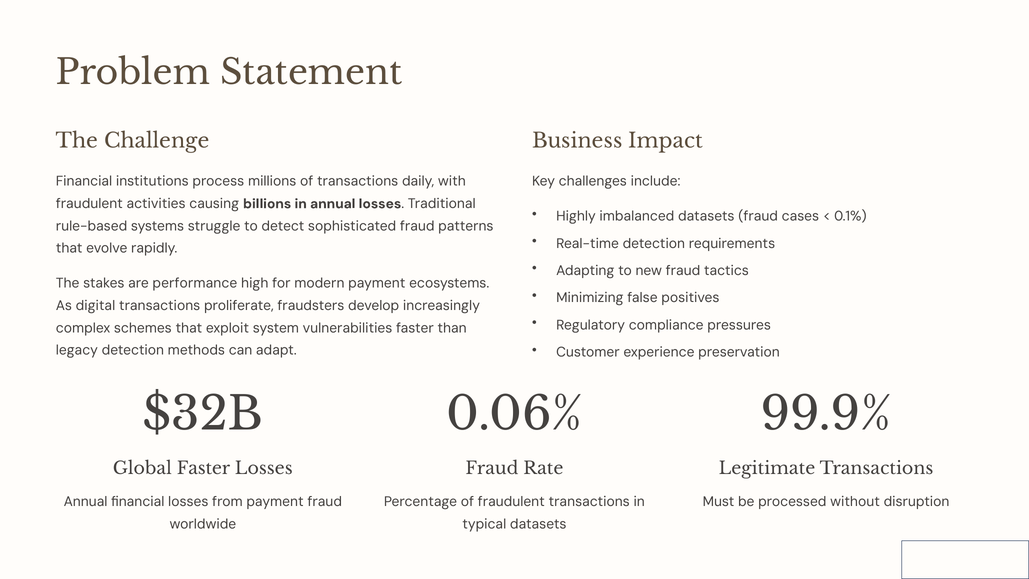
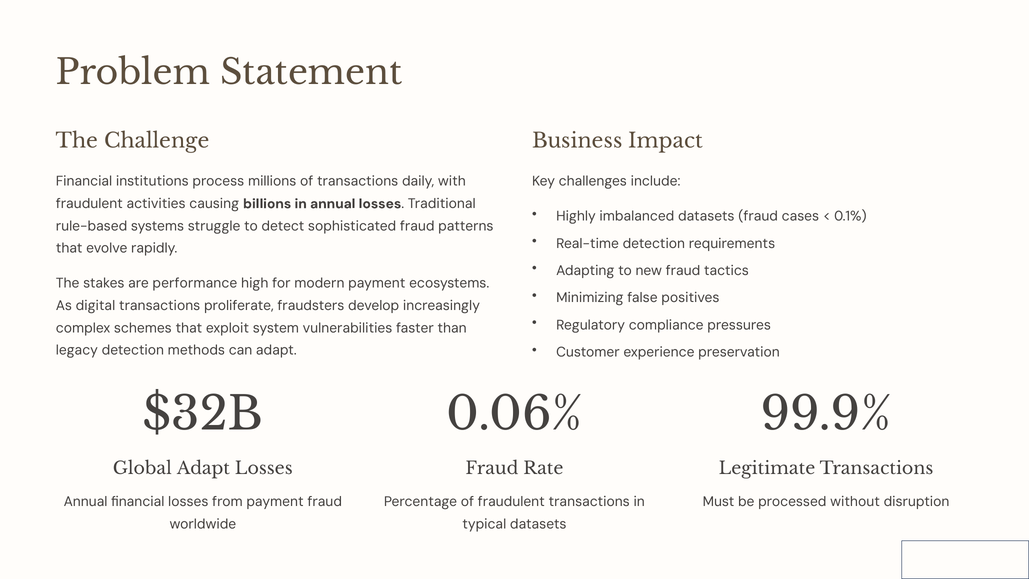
Global Faster: Faster -> Adapt (203, 468)
